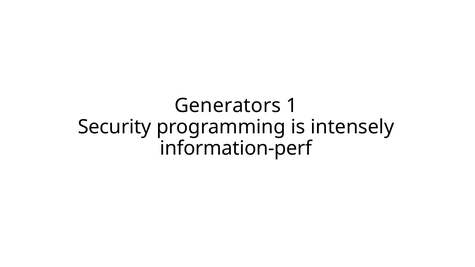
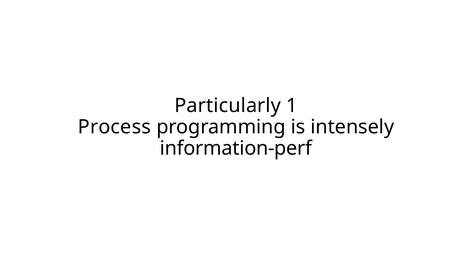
Generators: Generators -> Particularly (228, 106)
Security: Security -> Process (114, 127)
